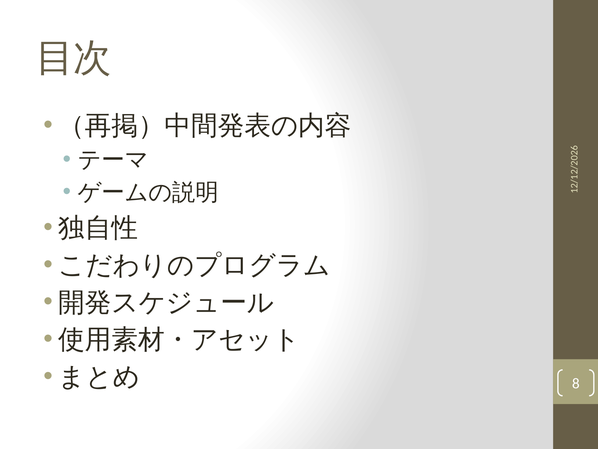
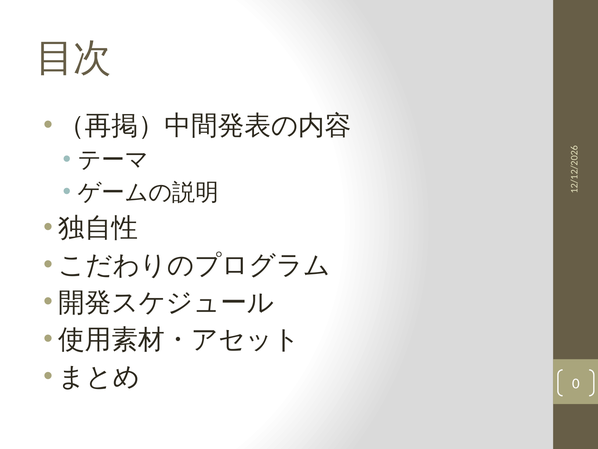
8: 8 -> 0 (576, 383)
